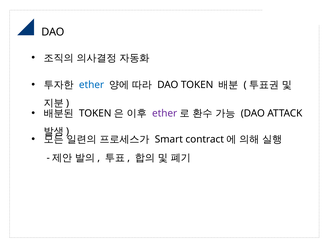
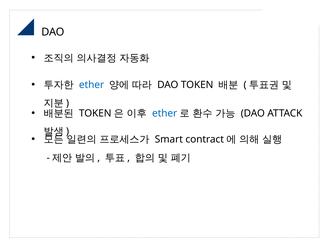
ether colour: purple -> blue (165, 113)
